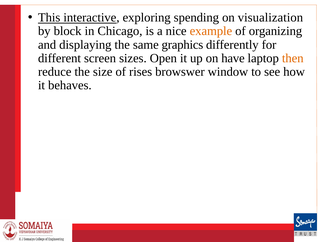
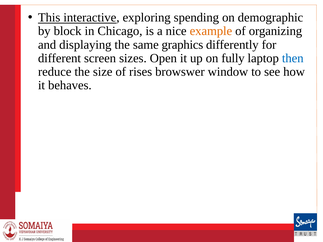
visualization: visualization -> demographic (270, 18)
have: have -> fully (233, 58)
then colour: orange -> blue (293, 58)
